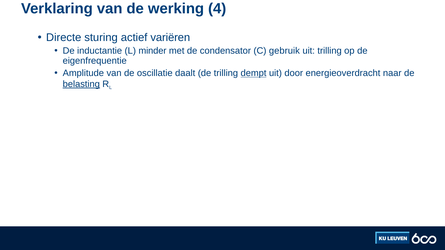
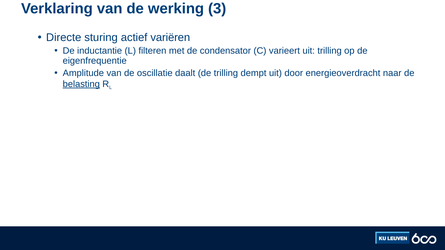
4: 4 -> 3 (217, 9)
minder: minder -> filteren (152, 51)
gebruik: gebruik -> varieert (284, 51)
dempt underline: present -> none (254, 73)
